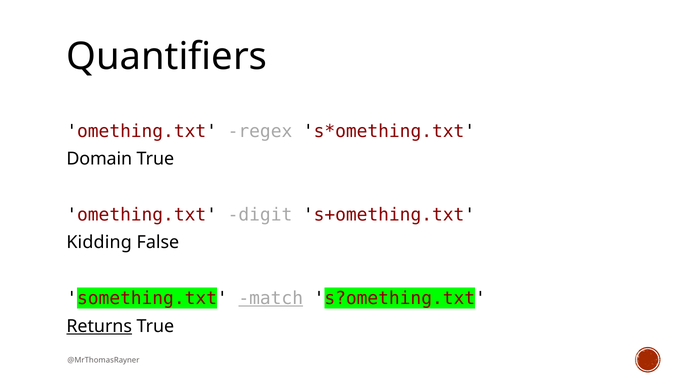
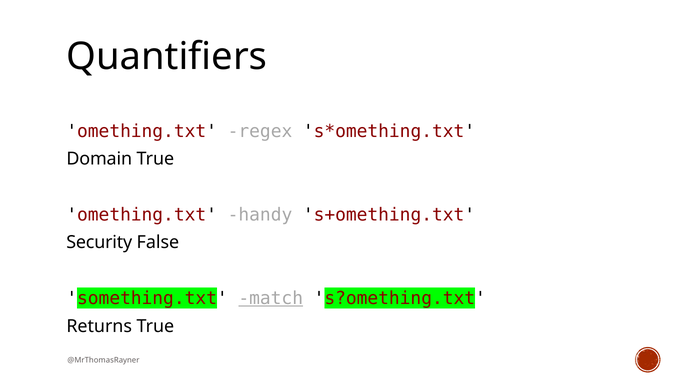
digit: digit -> handy (260, 215)
Kidding: Kidding -> Security (99, 243)
Returns underline: present -> none (99, 326)
